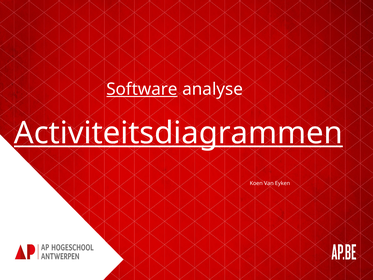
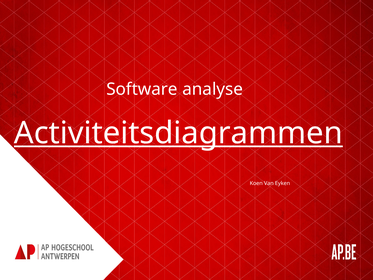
Software underline: present -> none (142, 89)
